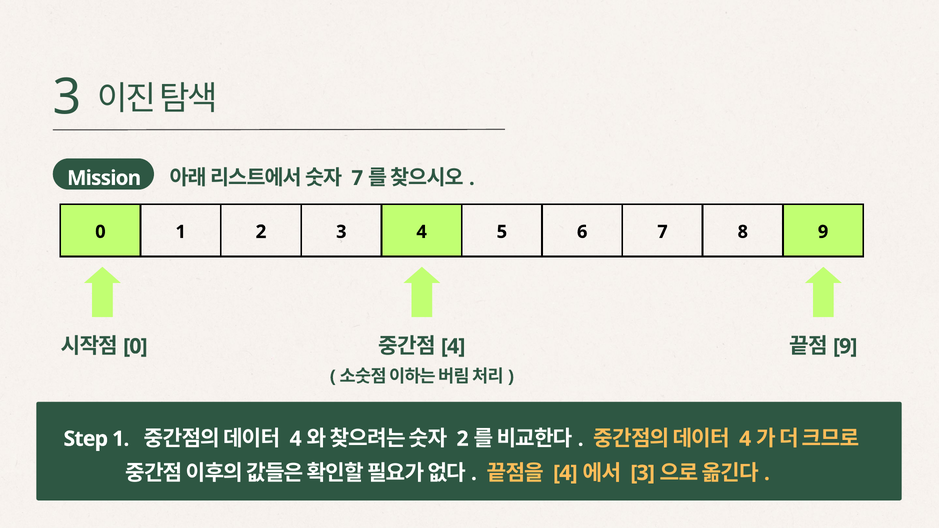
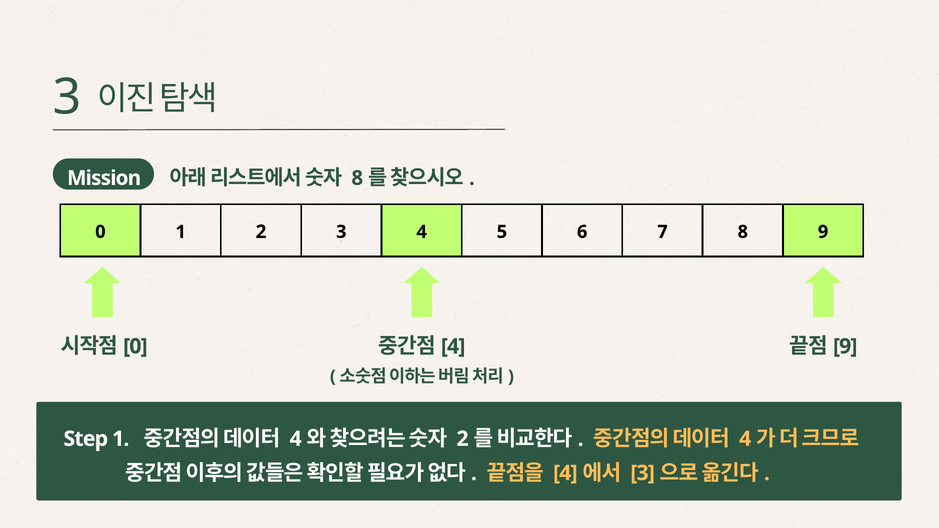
7: 7 -> 8 (357, 178)
